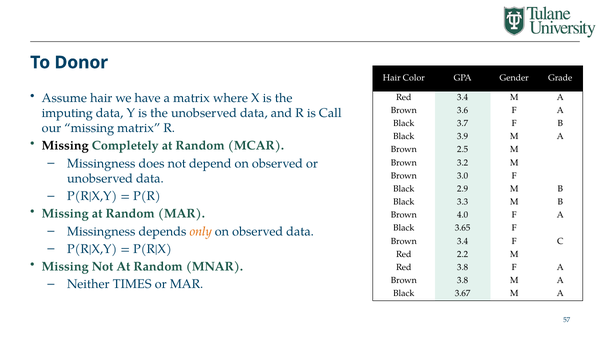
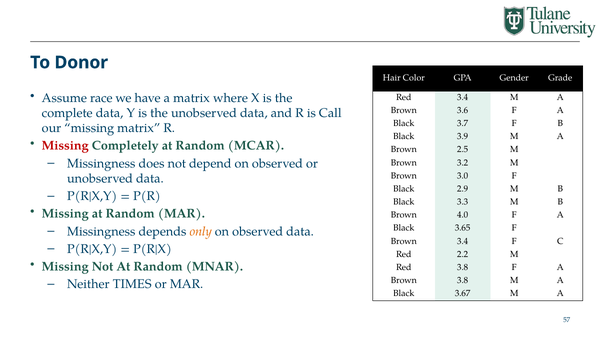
Assume hair: hair -> race (101, 98)
imputing: imputing -> complete (67, 113)
Missing colour: black -> red (65, 146)
